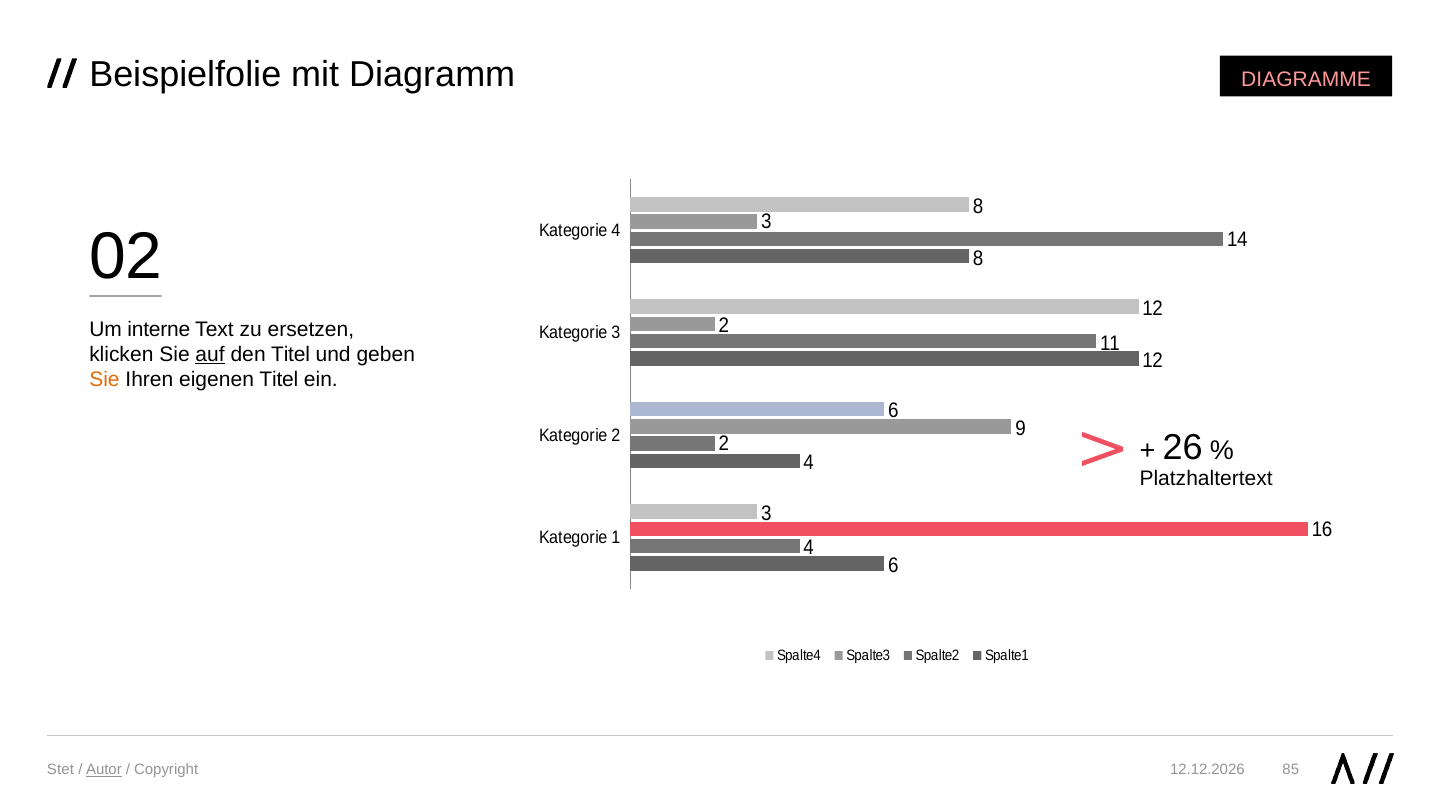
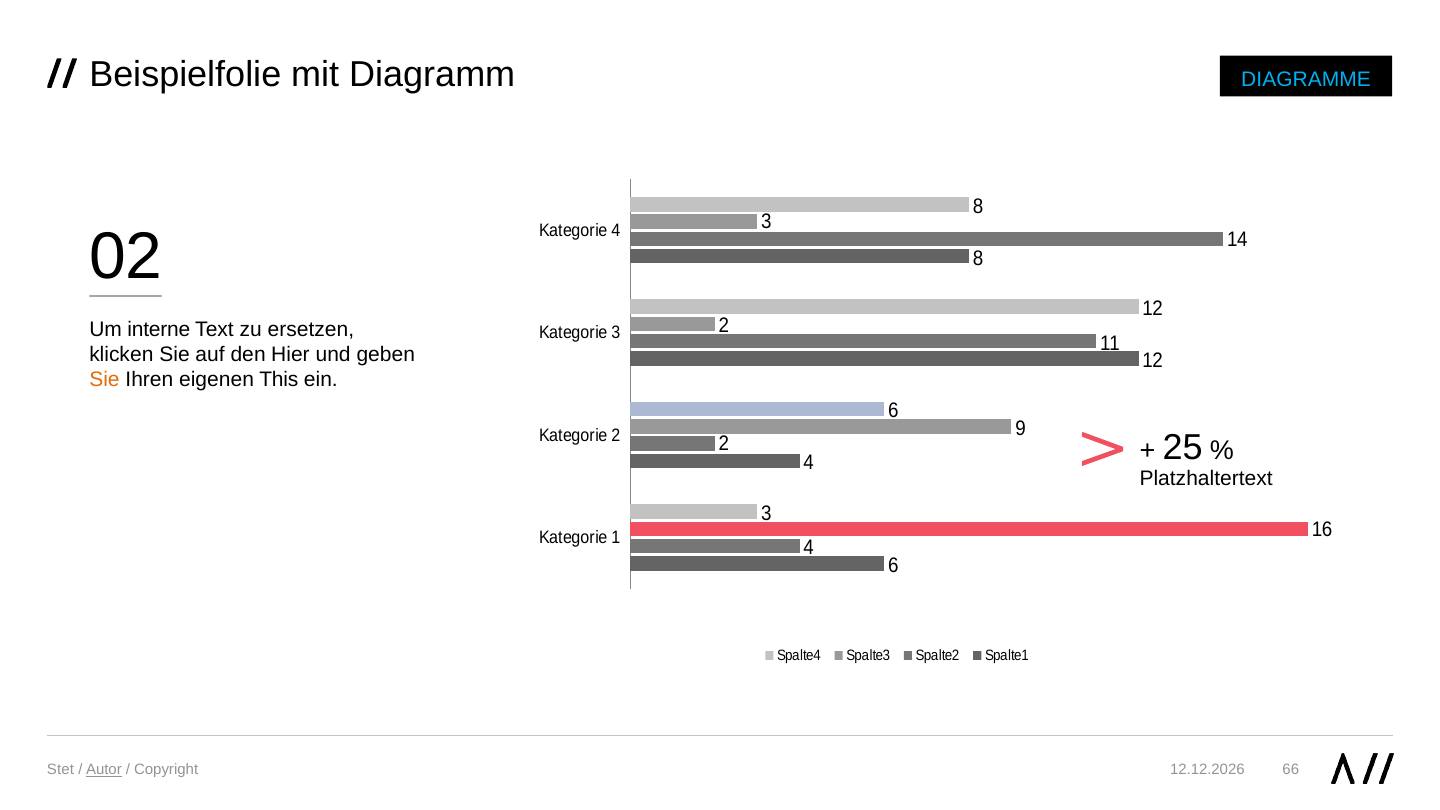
DIAGRAMME colour: pink -> light blue (1306, 80)
auf underline: present -> none (210, 355)
den Titel: Titel -> Hier (290, 355)
eigenen Titel: Titel -> This (279, 380)
26: 26 -> 25 (1183, 448)
85: 85 -> 66 (1291, 770)
